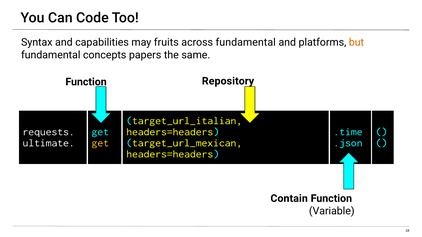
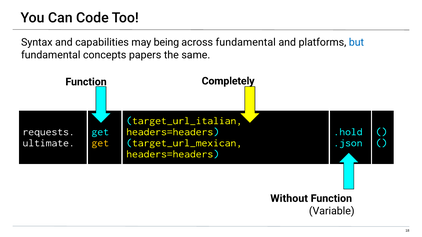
fruits: fruits -> being (166, 42)
but colour: orange -> blue (356, 42)
Repository: Repository -> Completely (228, 81)
.time: .time -> .hold (348, 132)
Contain: Contain -> Without (289, 199)
